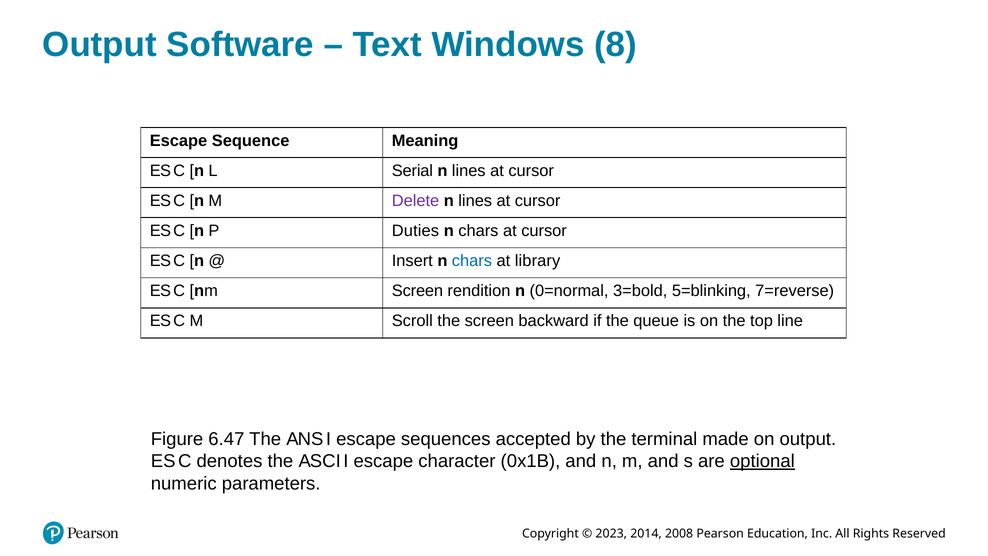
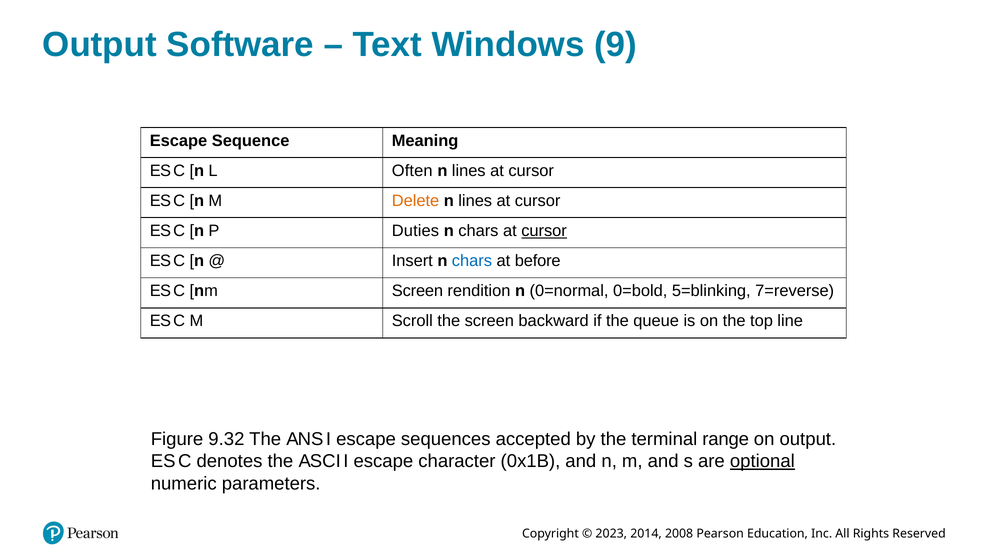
8: 8 -> 9 (615, 45)
Serial: Serial -> Often (412, 171)
Delete colour: purple -> orange (416, 201)
cursor underline: none -> present (544, 231)
library: library -> before (538, 261)
3=bold: 3=bold -> 0=bold (640, 291)
6.47: 6.47 -> 9.32 (226, 439)
made: made -> range (726, 439)
